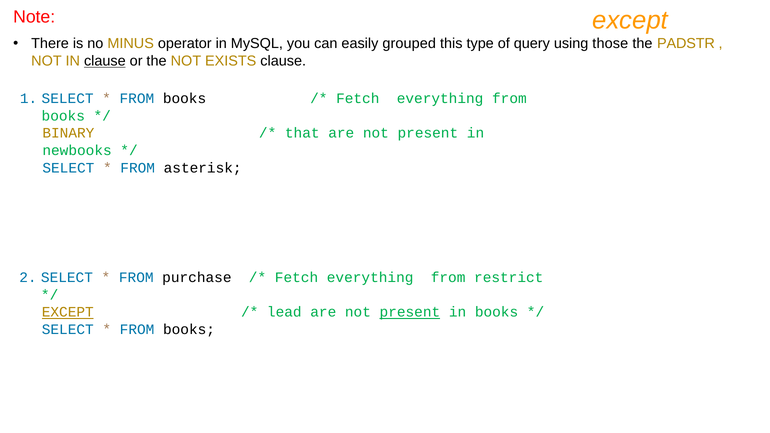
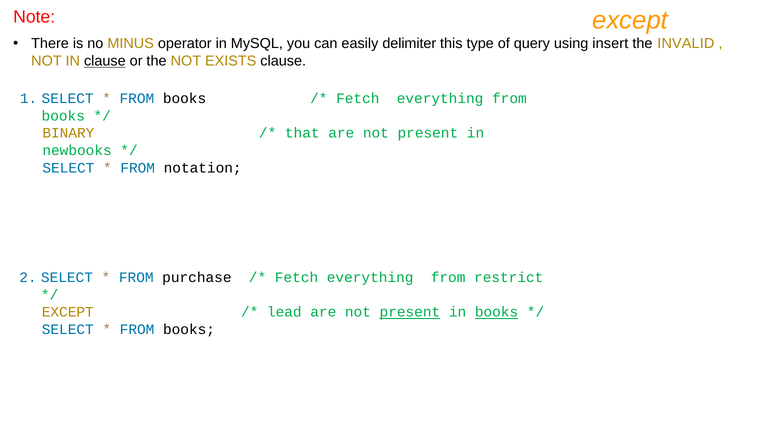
grouped: grouped -> delimiter (409, 44)
those: those -> insert (610, 44)
PADSTR: PADSTR -> INVALID (686, 44)
asterisk: asterisk -> notation (203, 168)
EXCEPT underline: present -> none (68, 312)
books underline: none -> present (497, 312)
